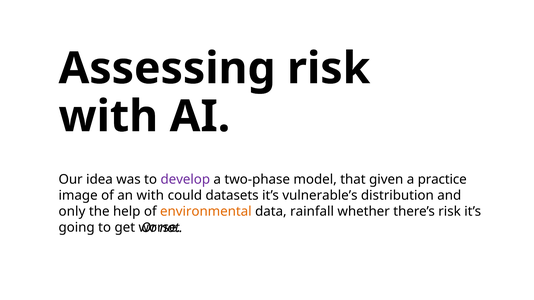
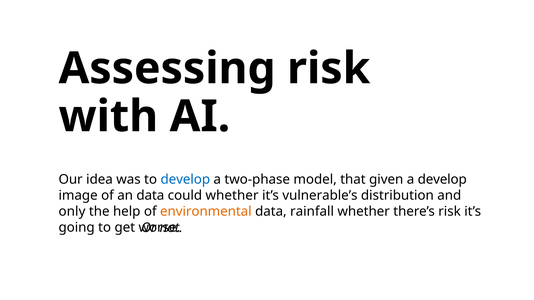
develop colour: purple -> blue (185, 180)
a practice: practice -> develop (442, 180)
an with: with -> data (150, 196)
could datasets: datasets -> whether (232, 196)
